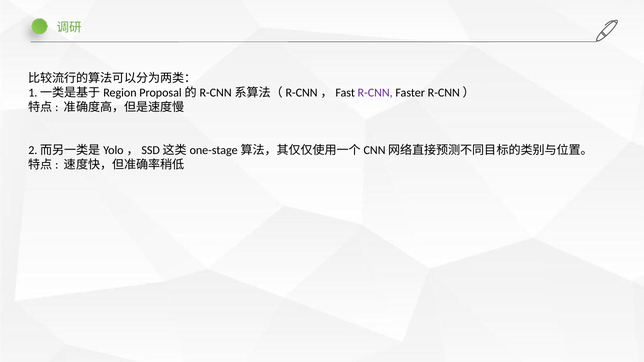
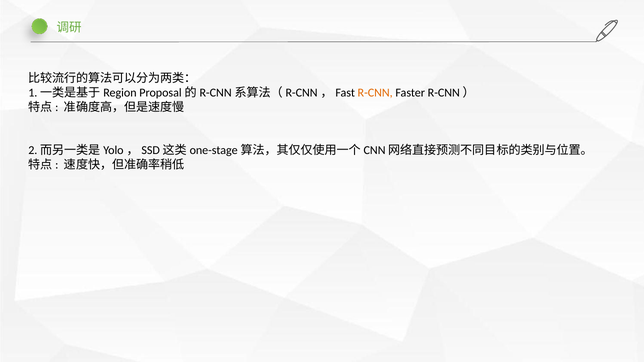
R-CNN colour: purple -> orange (375, 93)
